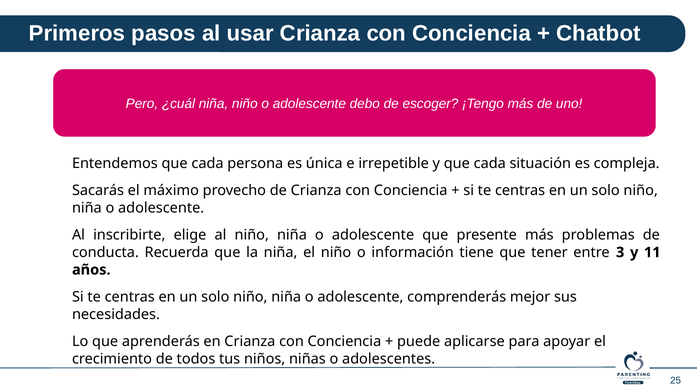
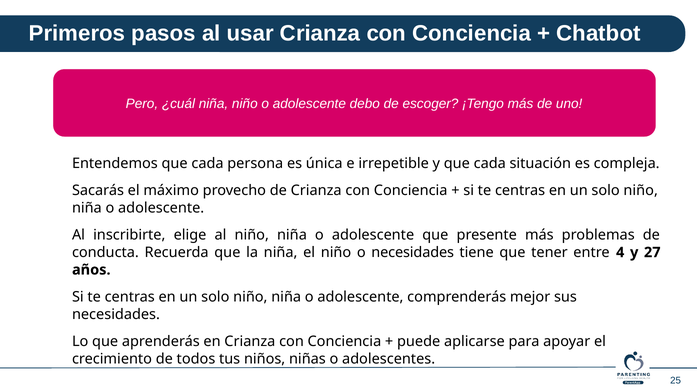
o información: información -> necesidades (413, 252)
3: 3 -> 4 (620, 252)
11: 11 -> 27 (652, 252)
